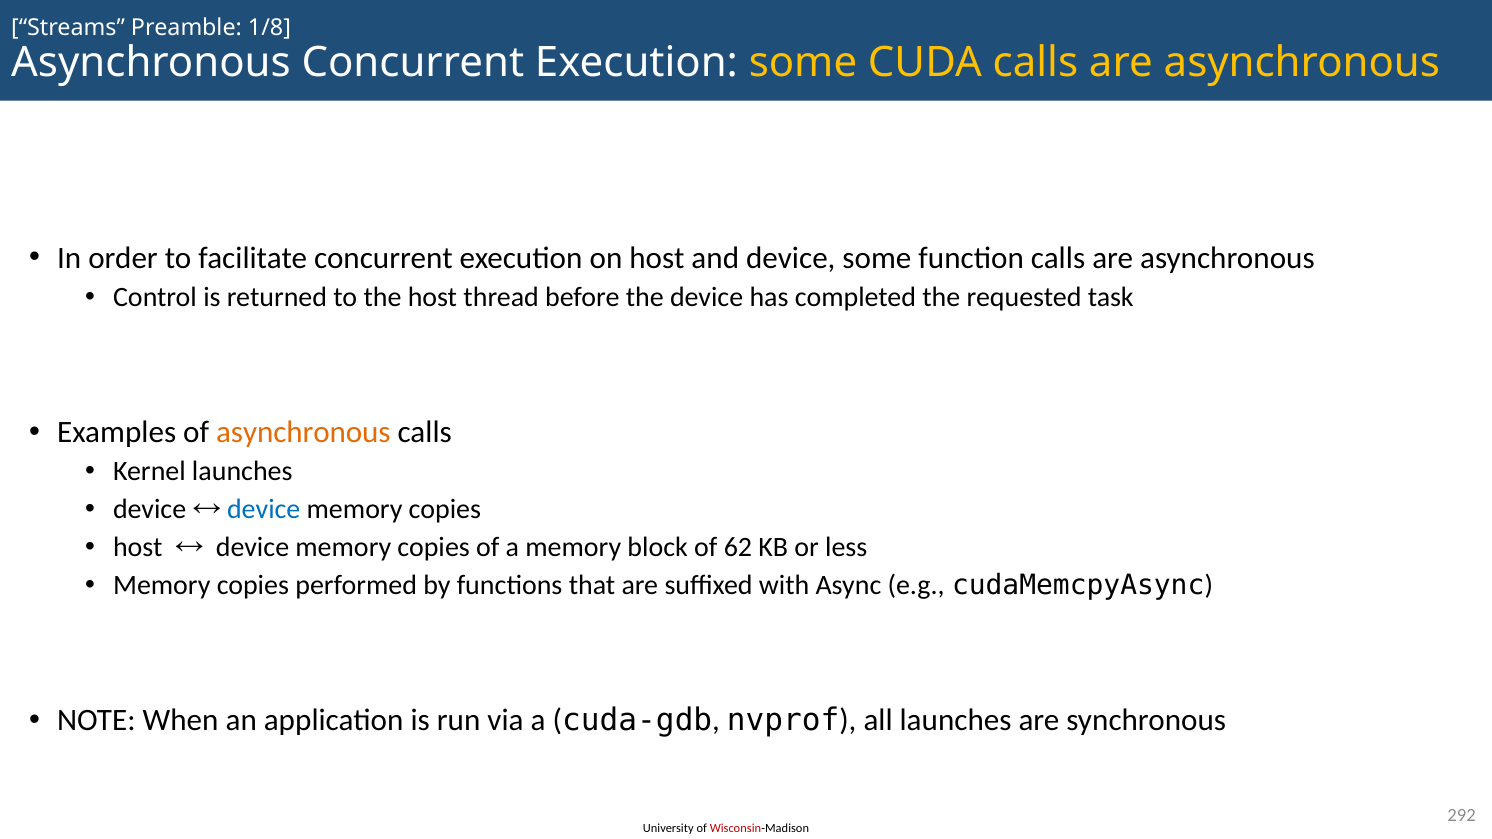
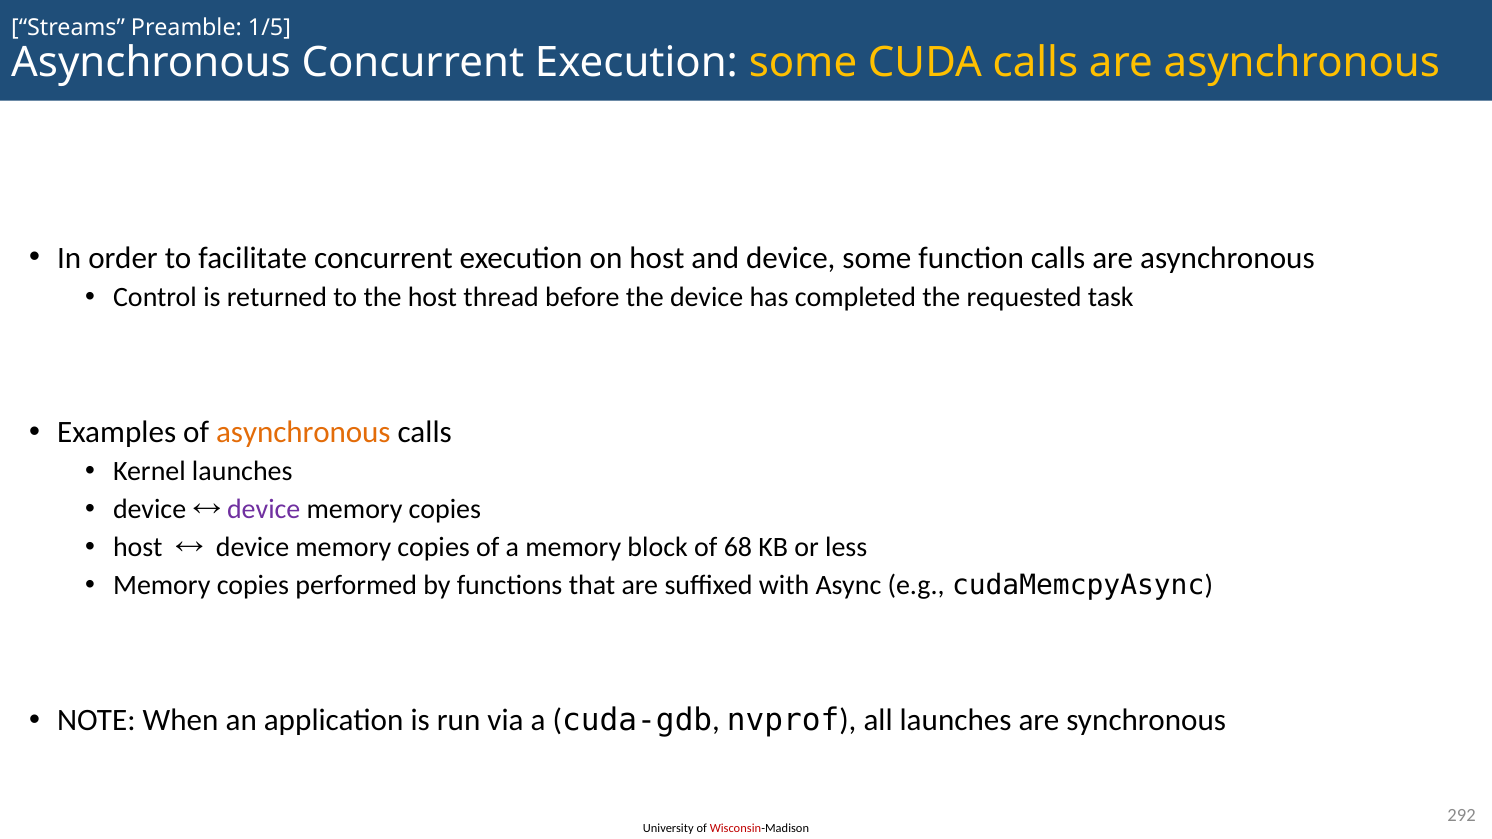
1/8: 1/8 -> 1/5 (269, 28)
device colour: blue -> purple (264, 510)
62: 62 -> 68 (738, 548)
